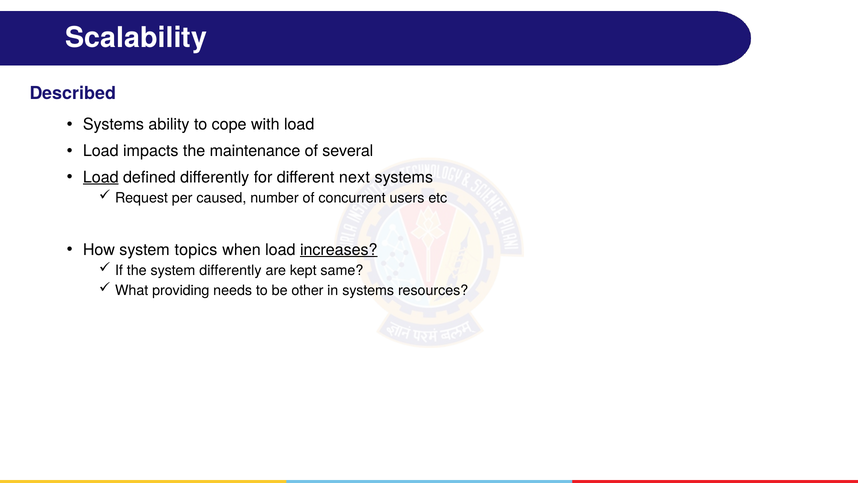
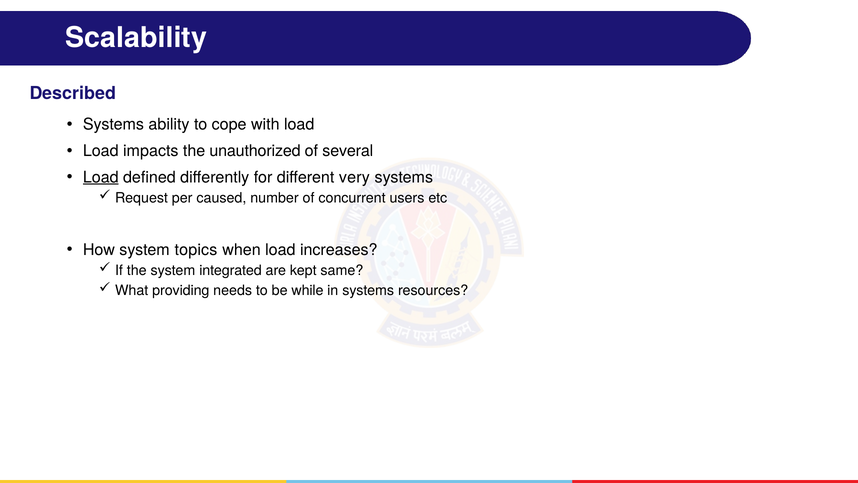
maintenance: maintenance -> unauthorized (255, 151)
next: next -> very (354, 177)
increases underline: present -> none (339, 250)
system differently: differently -> integrated (230, 270)
other: other -> while (307, 290)
